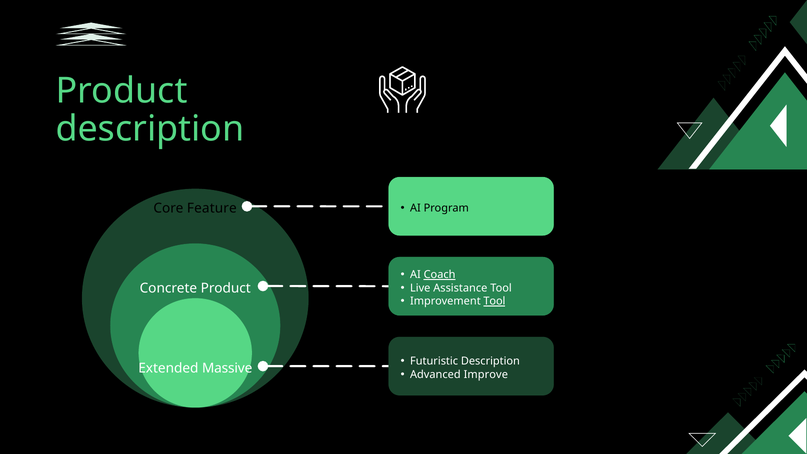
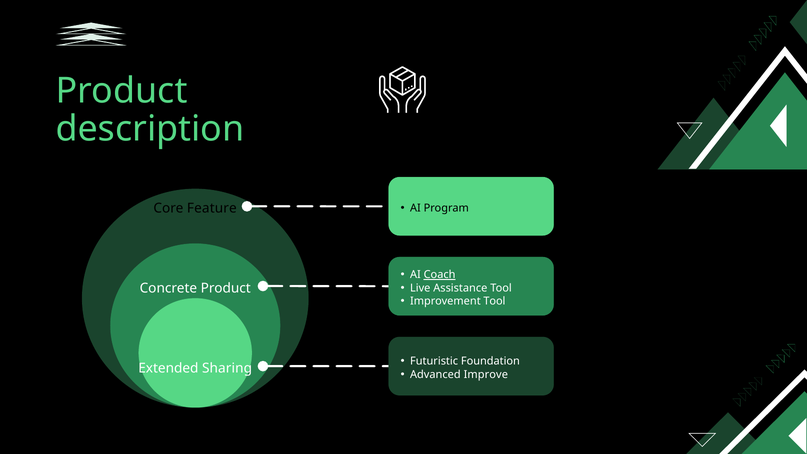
Tool underline: present -> none (494, 301)
Futuristic Description: Description -> Foundation (490, 361)
Massive: Massive -> Sharing (227, 368)
